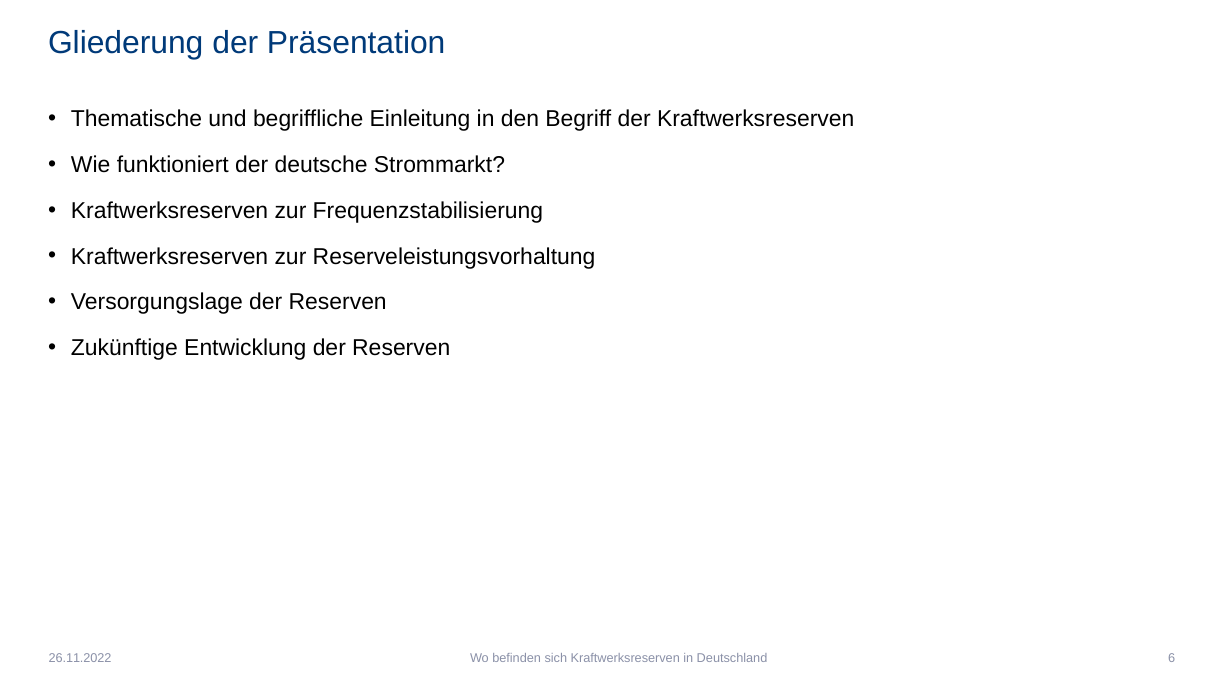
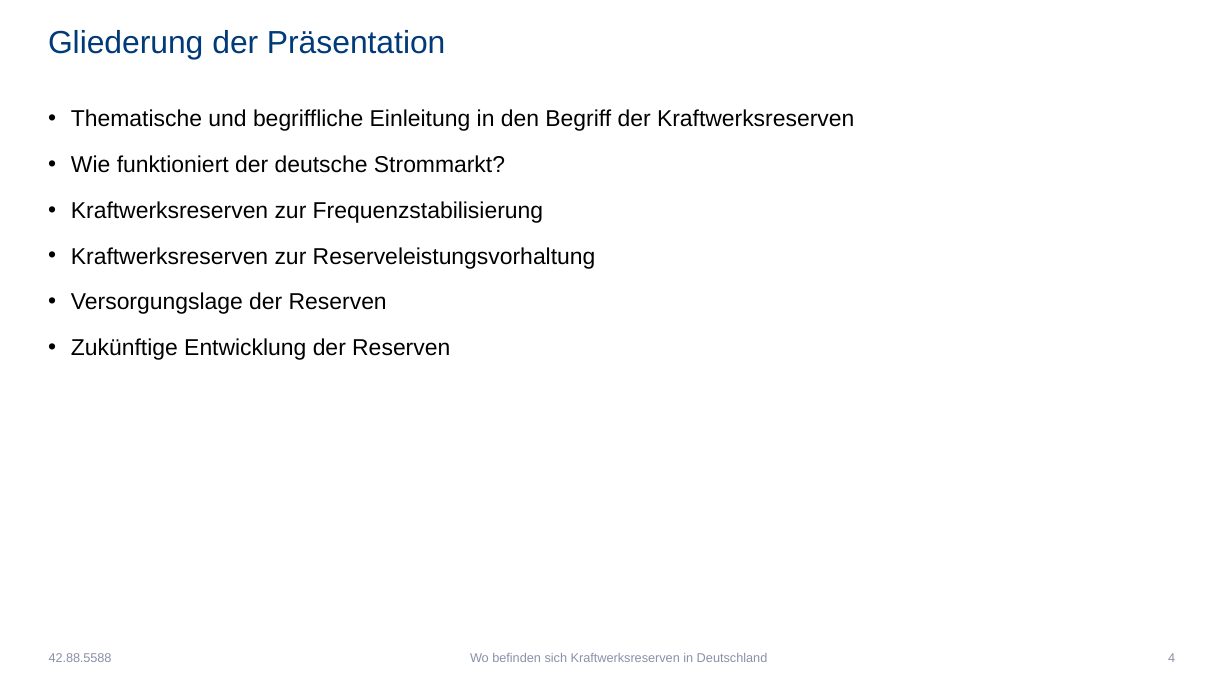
26.11.2022: 26.11.2022 -> 42.88.5588 (80, 659)
6: 6 -> 4 (1172, 659)
